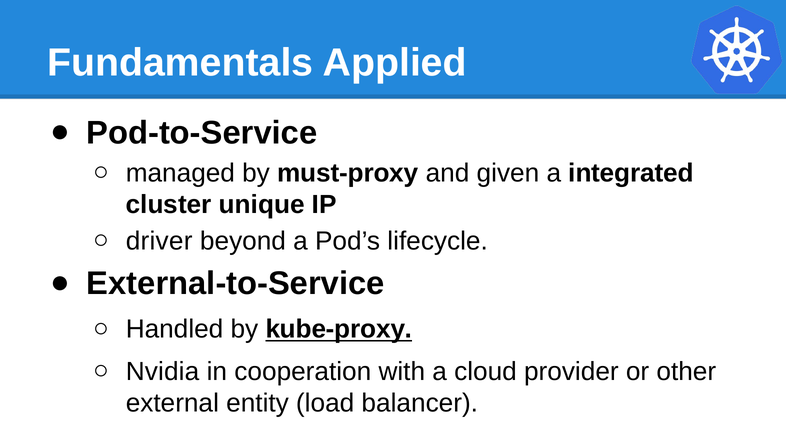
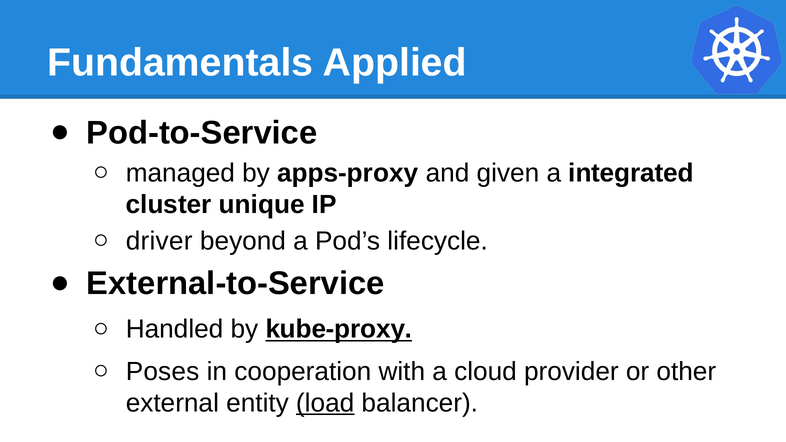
must-proxy: must-proxy -> apps-proxy (348, 173)
Nvidia: Nvidia -> Poses (163, 372)
load underline: none -> present (325, 403)
